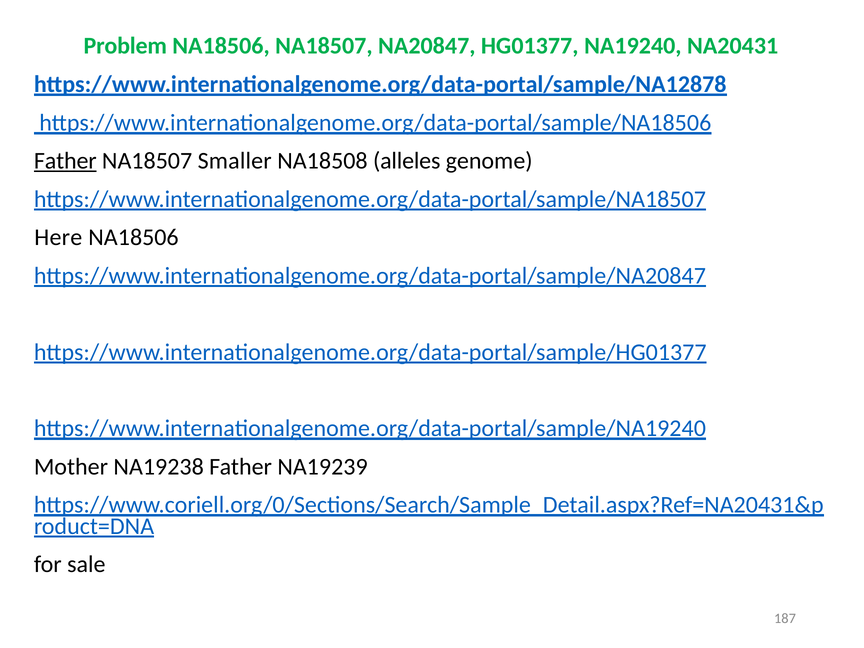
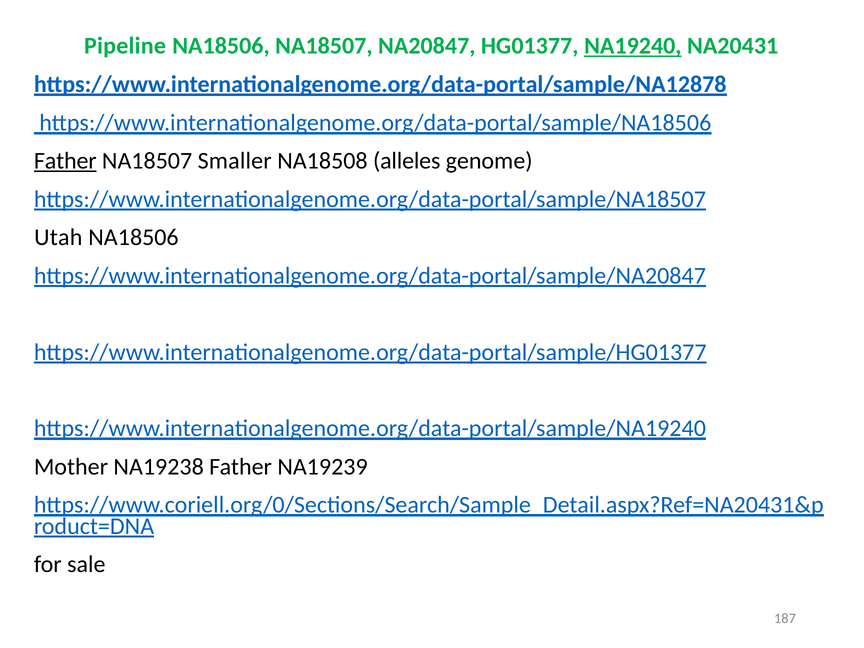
Problem: Problem -> Pipeline (125, 46)
NA19240 underline: none -> present (633, 46)
Here: Here -> Utah (58, 237)
